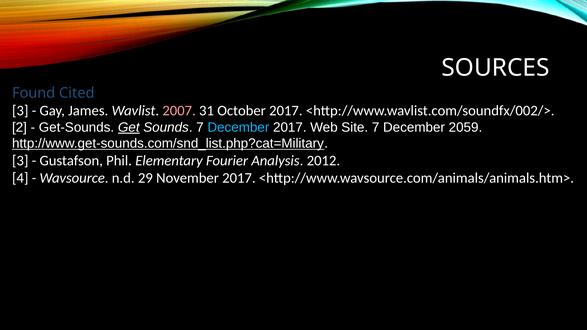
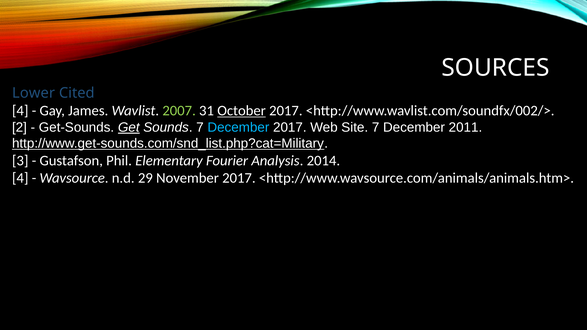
Found: Found -> Lower (34, 93)
3: 3 -> 4 (20, 111)
2007 colour: pink -> light green (179, 111)
October underline: none -> present (242, 111)
2059: 2059 -> 2011 (465, 127)
2012: 2012 -> 2014 (323, 161)
